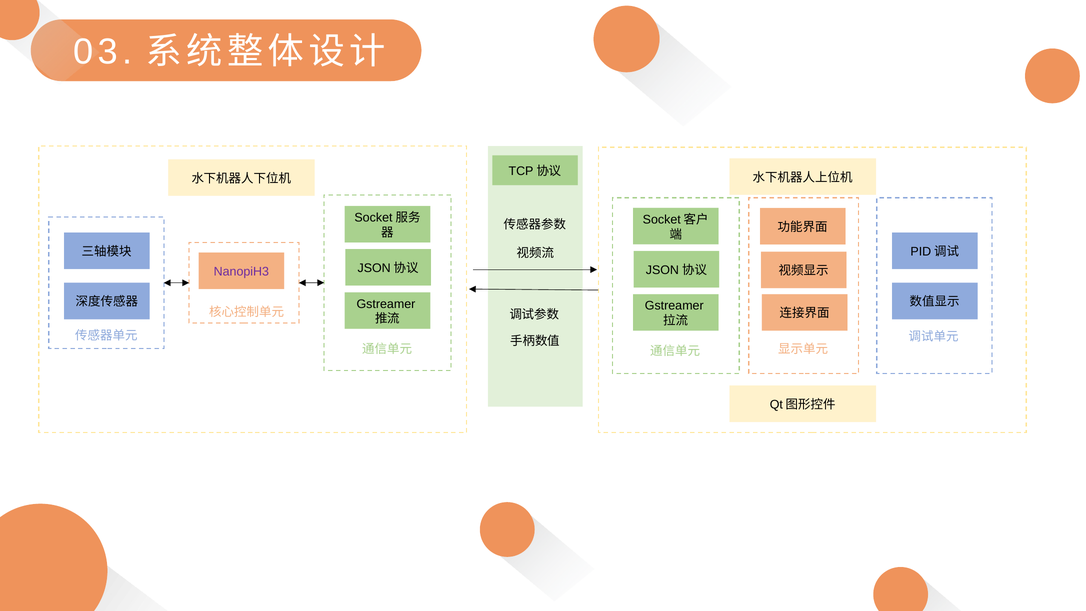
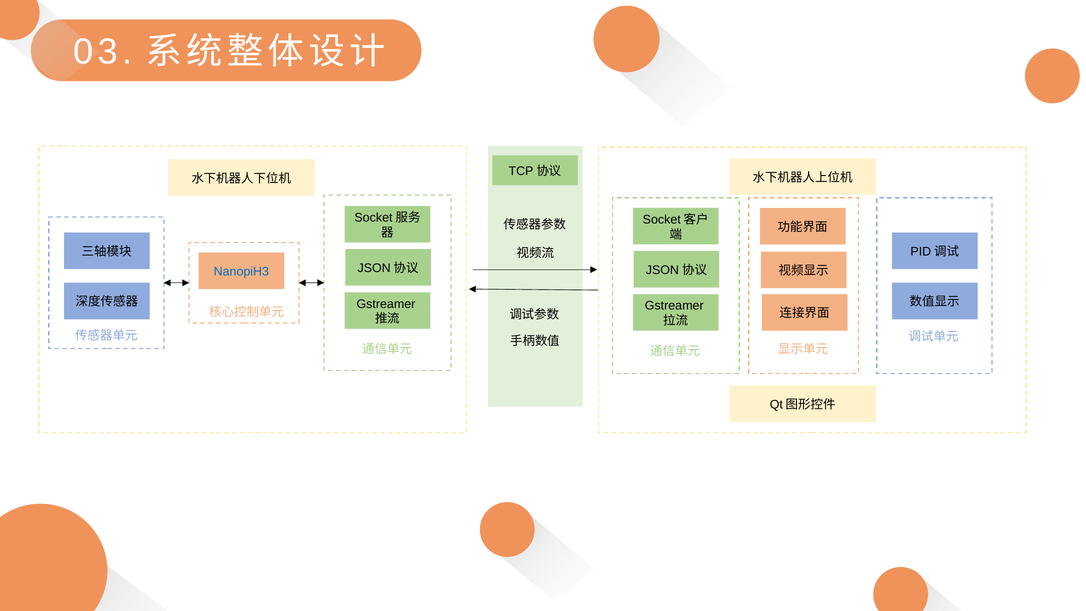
NanopiH3 colour: purple -> blue (241, 272)
